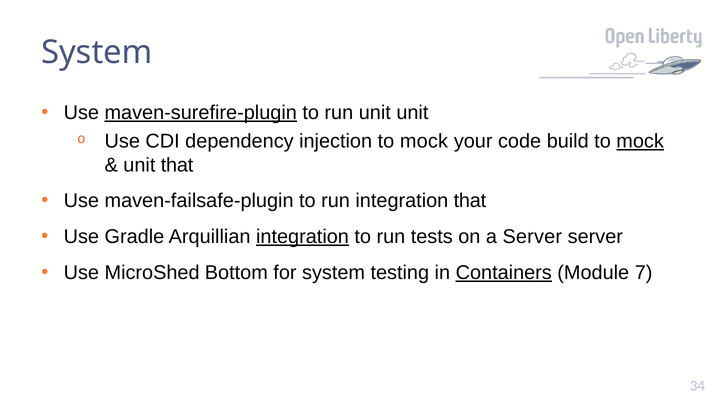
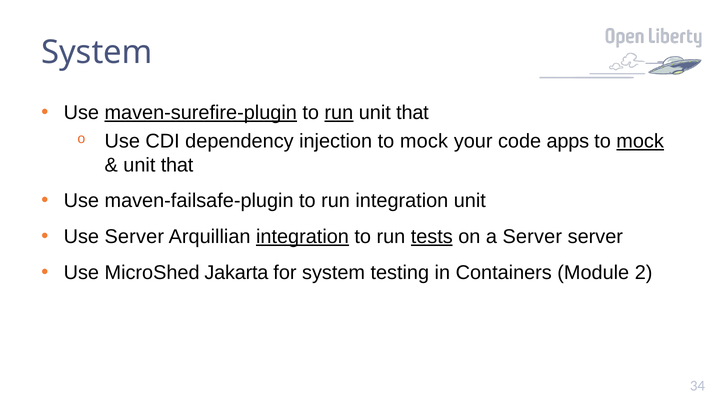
run underline: none -> present (339, 113)
unit: unit -> that (412, 113)
build: build -> apps (568, 141)
integration that: that -> unit (470, 201)
Use Gradle: Gradle -> Server (134, 237)
tests underline: none -> present (432, 237)
Bottom: Bottom -> Jakarta (236, 273)
Containers underline: present -> none (504, 273)
7: 7 -> 2 (644, 273)
